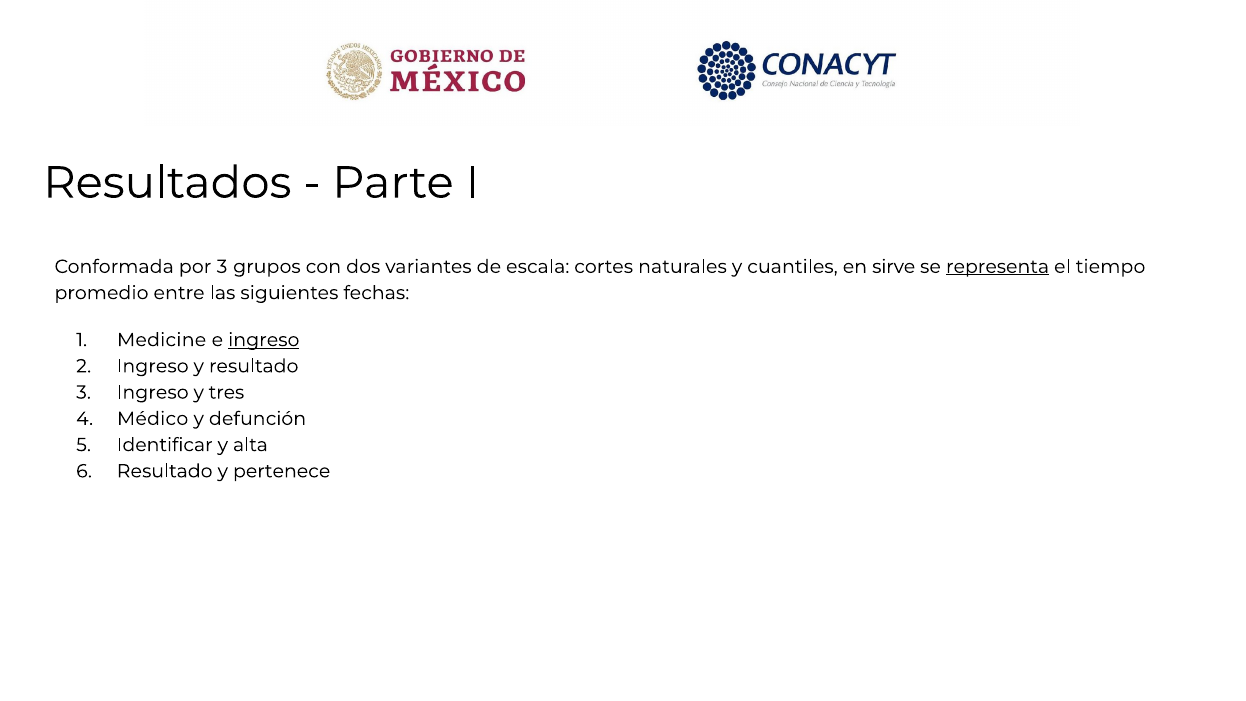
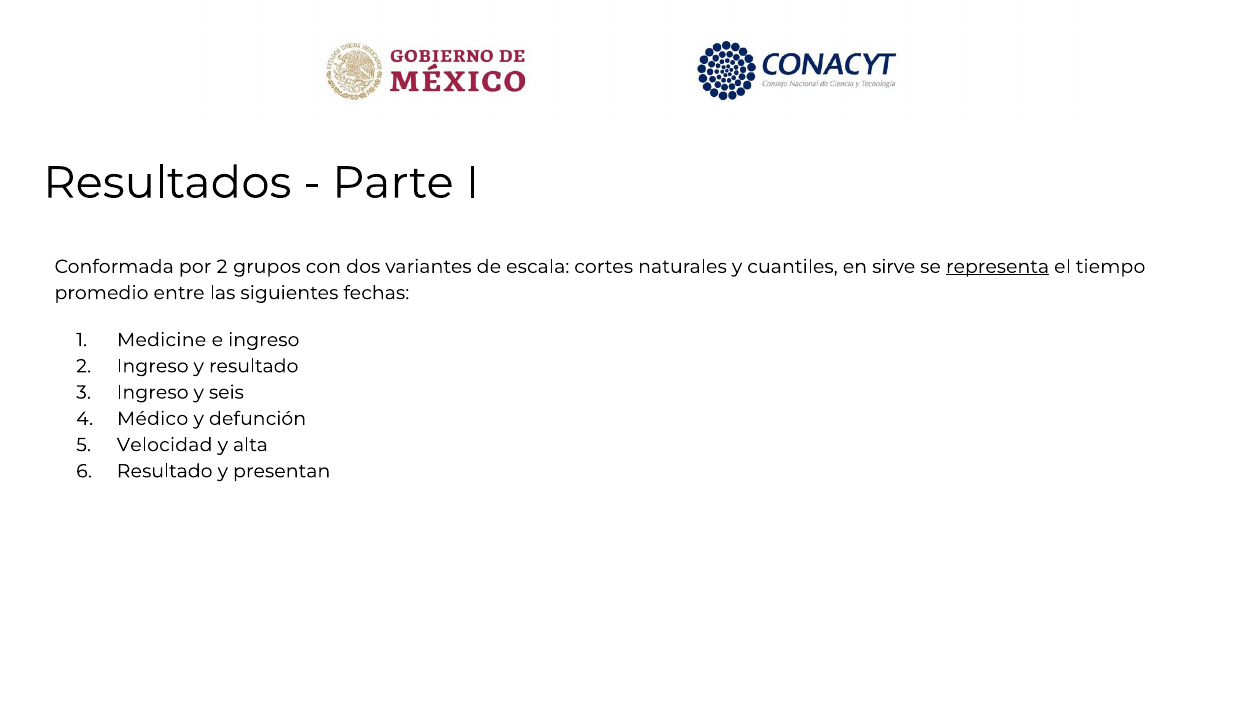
por 3: 3 -> 2 (222, 267)
ingreso underline: present -> none (264, 340)
tres: tres -> seis (226, 392)
Identificar: Identificar -> Velocidad (165, 445)
pertenece: pertenece -> presentan (282, 471)
